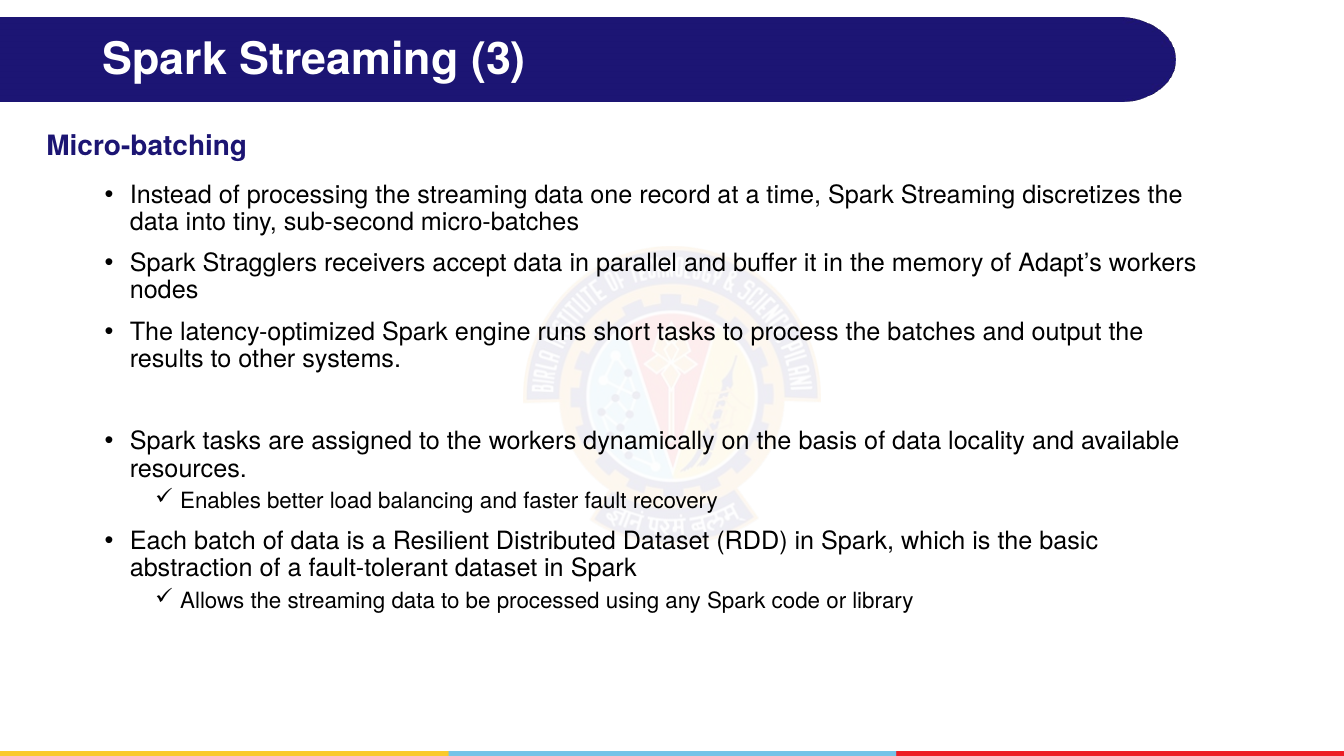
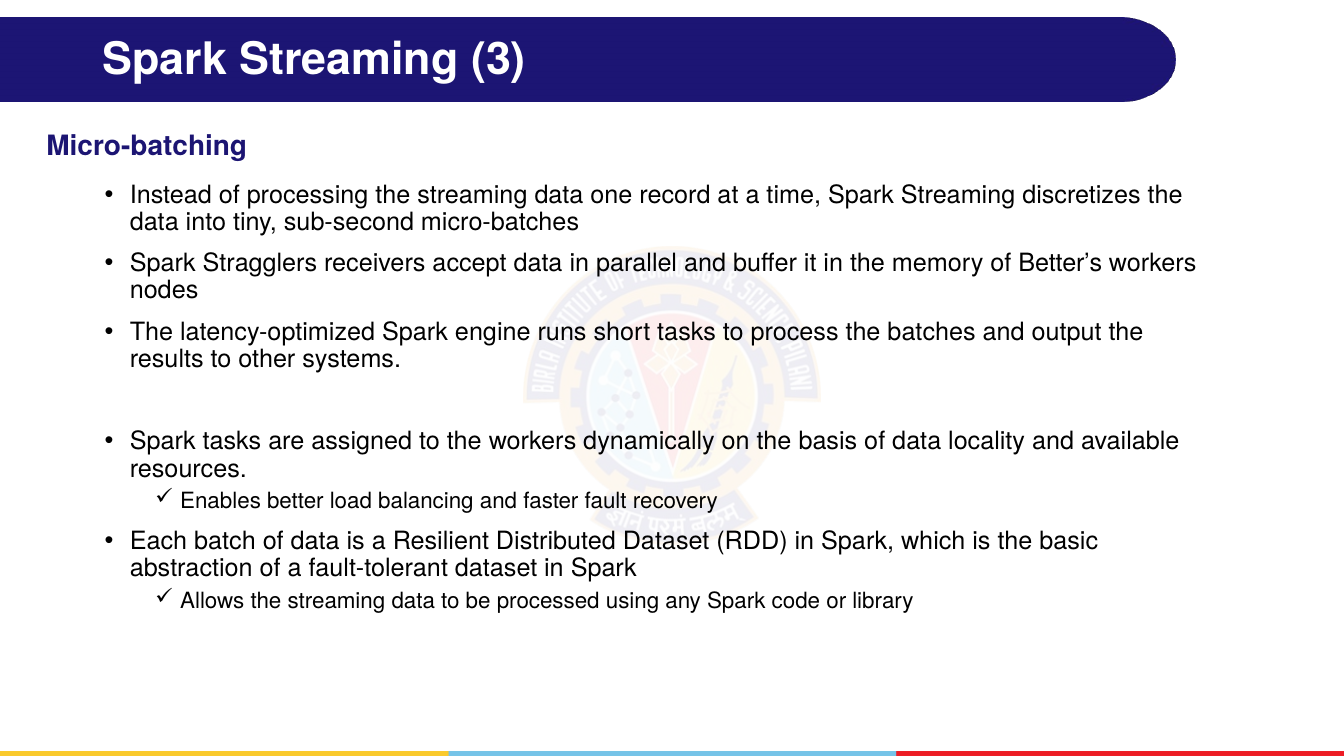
Adapt’s: Adapt’s -> Better’s (1060, 263)
